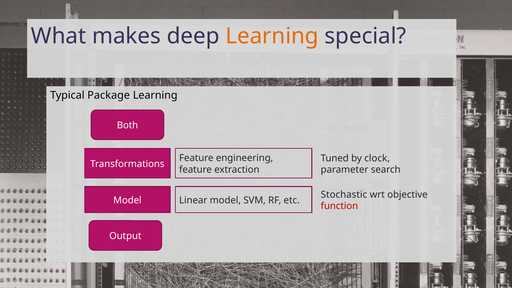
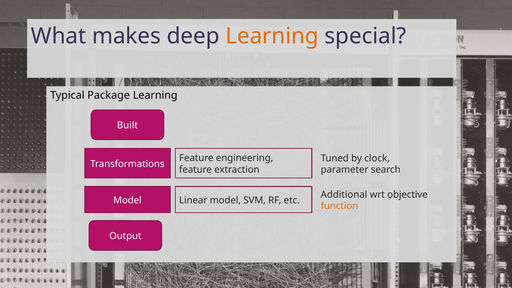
Both: Both -> Built (127, 125)
Stochastic: Stochastic -> Additional (344, 194)
function colour: red -> orange (339, 206)
